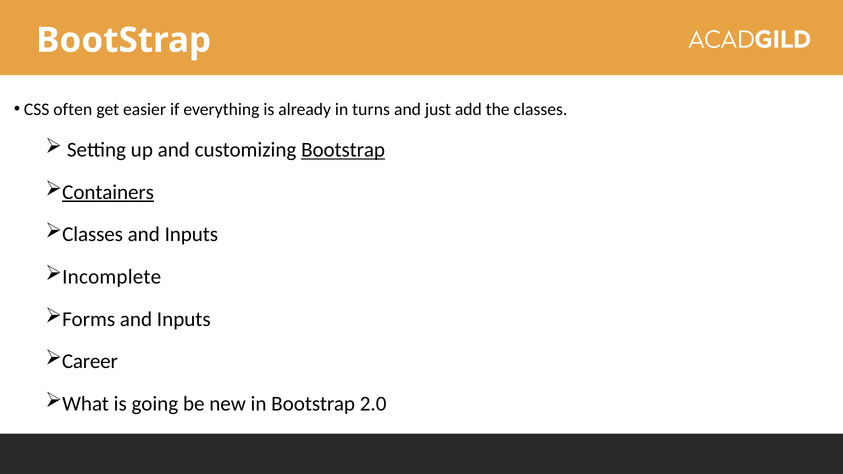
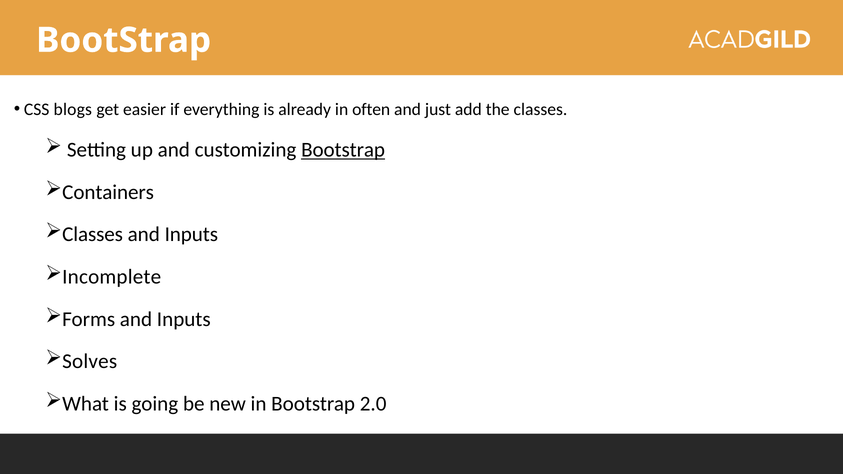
often: often -> blogs (73, 109)
turns: turns -> often (371, 109)
Containers underline: present -> none (108, 192)
Career: Career -> Solves (90, 362)
